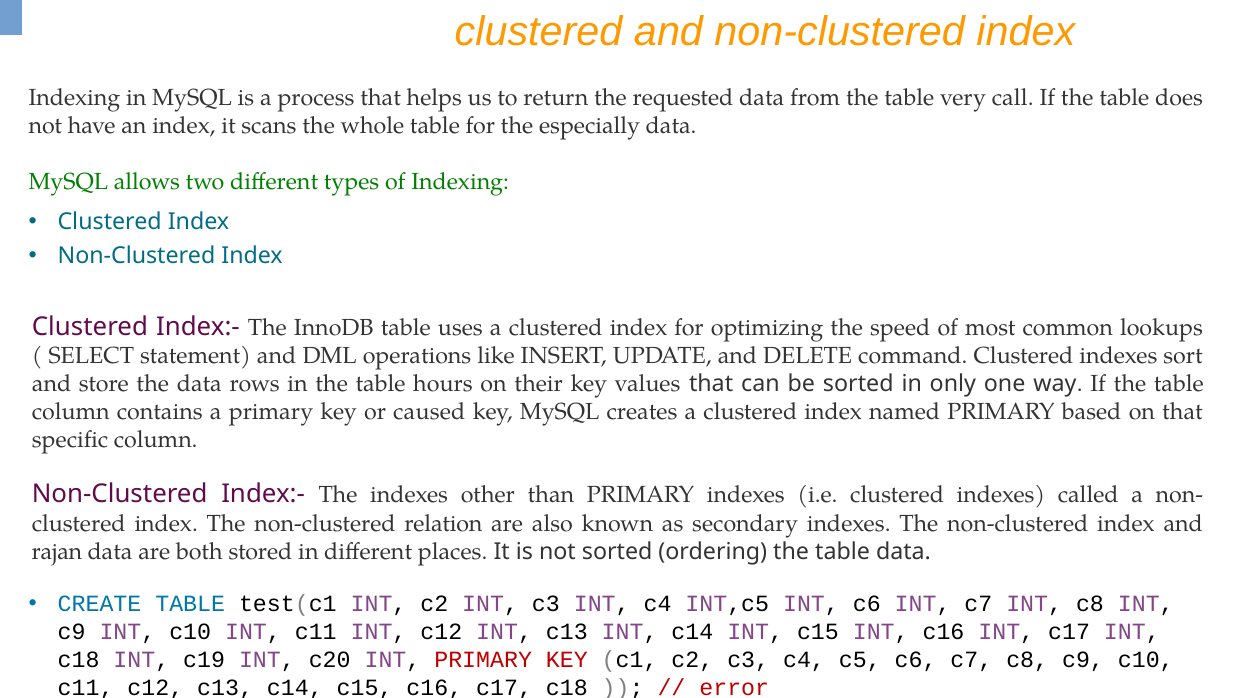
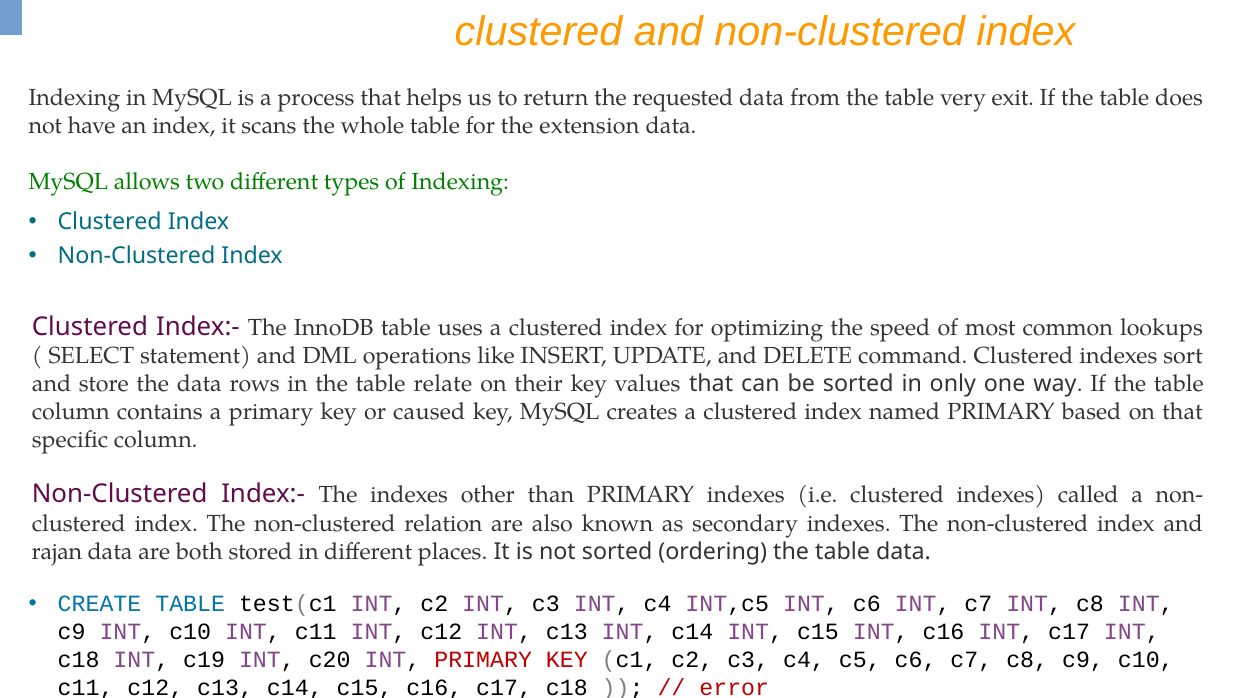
call: call -> exit (1013, 98)
especially: especially -> extension (589, 126)
hours: hours -> relate (443, 384)
